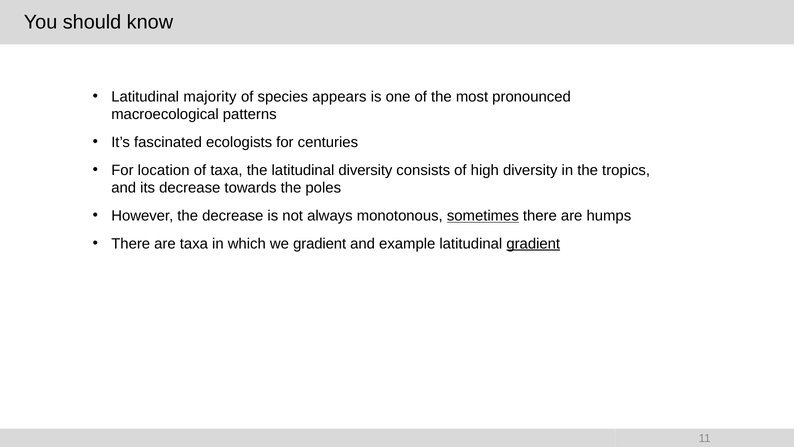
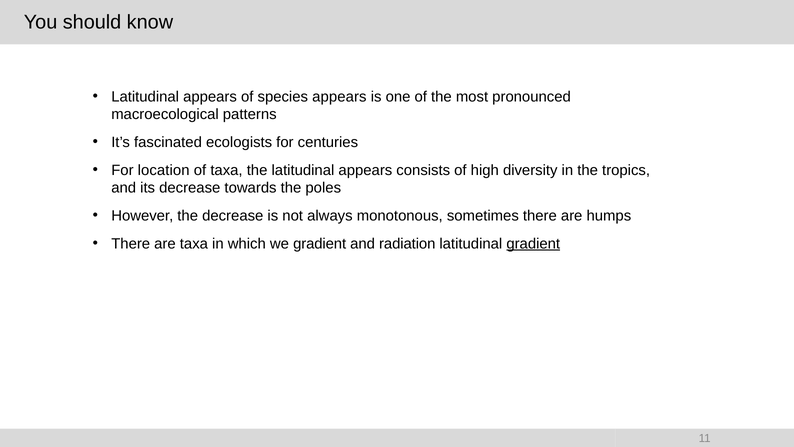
majority: majority -> appears (210, 97)
the latitudinal diversity: diversity -> appears (365, 170)
sometimes underline: present -> none (483, 216)
example: example -> radiation (407, 243)
